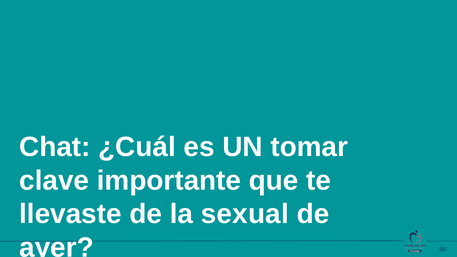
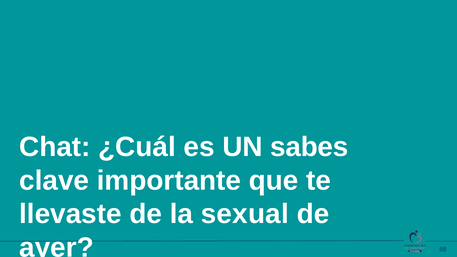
tomar: tomar -> sabes (309, 147)
